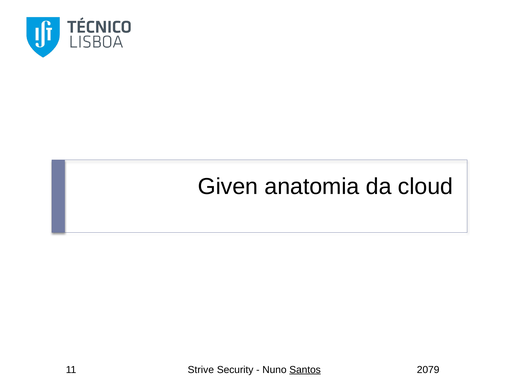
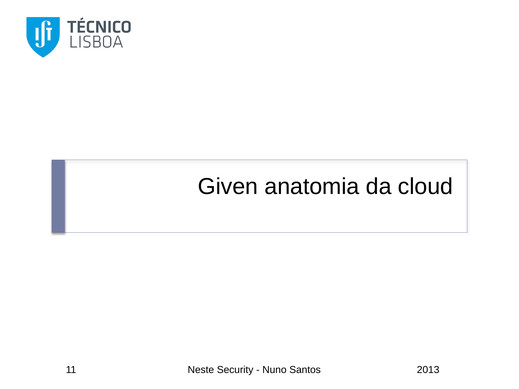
Strive: Strive -> Neste (201, 370)
Santos underline: present -> none (305, 370)
2079: 2079 -> 2013 (428, 370)
